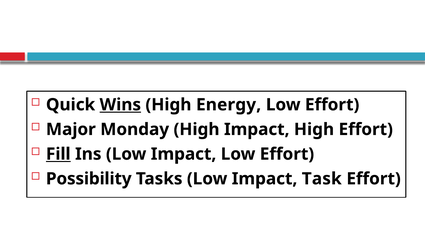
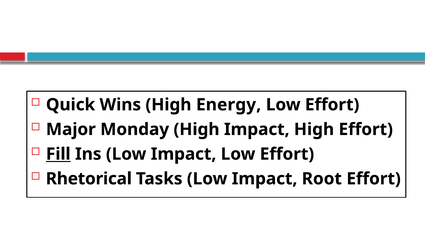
Wins underline: present -> none (120, 105)
Possibility: Possibility -> Rhetorical (89, 179)
Task: Task -> Root (322, 179)
